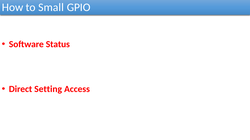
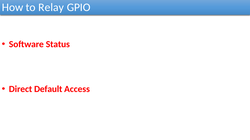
Small: Small -> Relay (51, 7)
Setting: Setting -> Default (48, 89)
